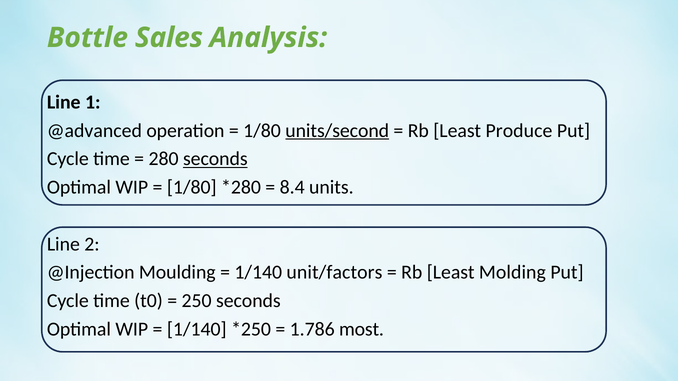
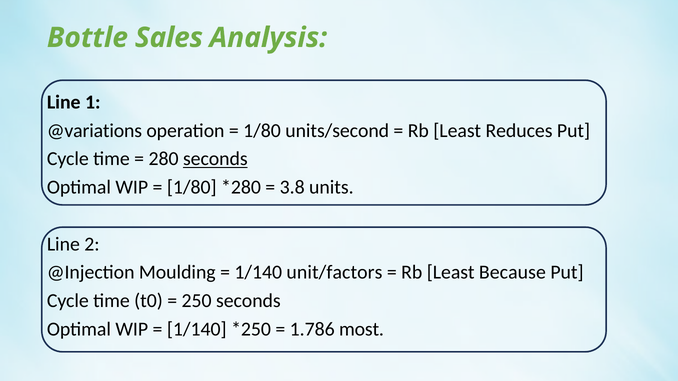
@advanced: @advanced -> @variations (94, 131)
units/second underline: present -> none (337, 131)
Produce: Produce -> Reduces (519, 131)
8.4: 8.4 -> 3.8 (292, 188)
Molding: Molding -> Because (512, 273)
